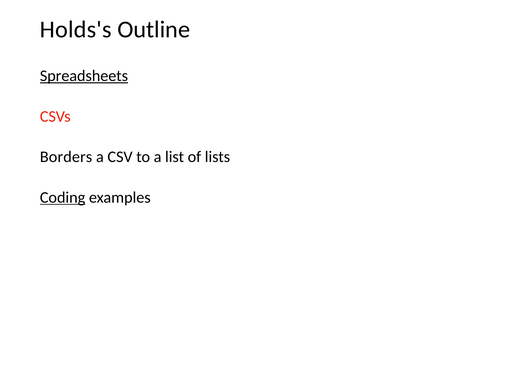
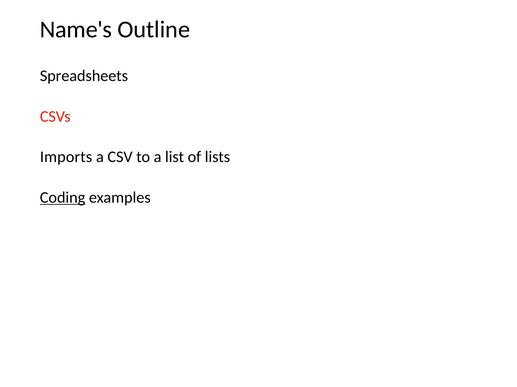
Holds's: Holds's -> Name's (76, 30)
Spreadsheets underline: present -> none (84, 76)
Borders: Borders -> Imports (66, 157)
